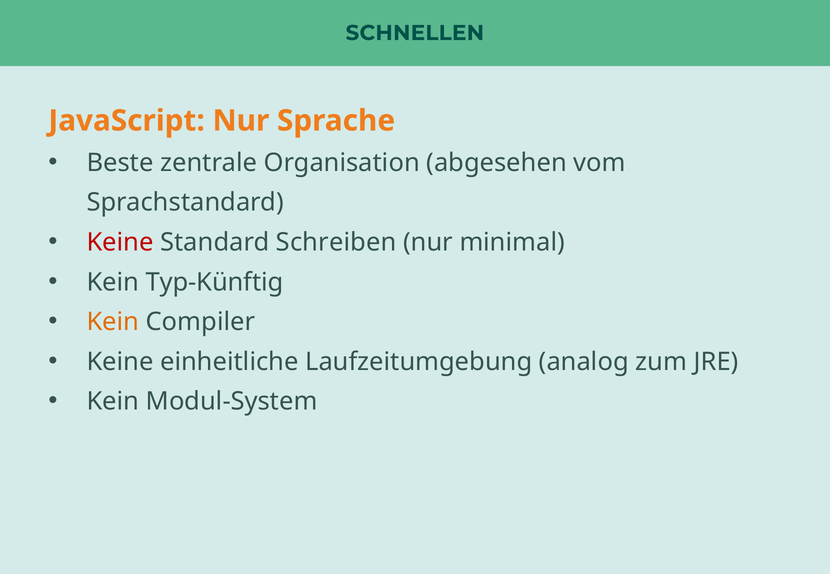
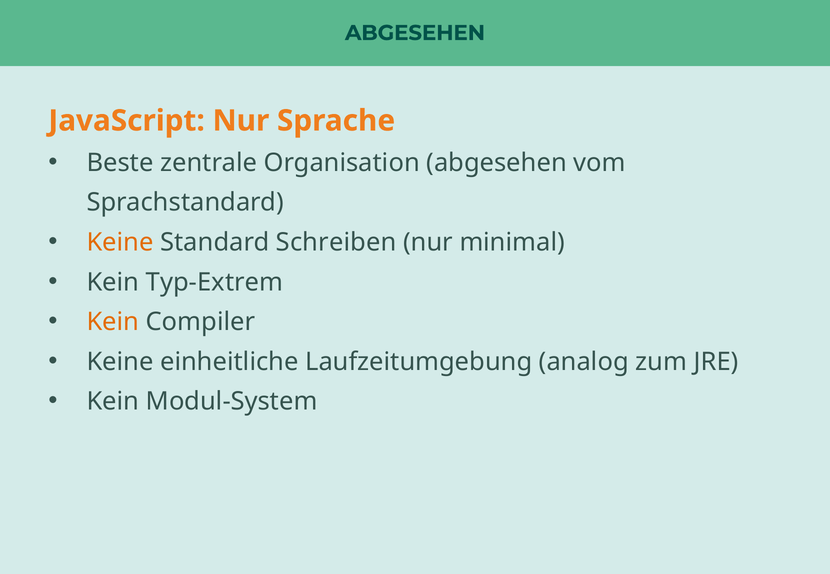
SCHNELLEN: SCHNELLEN -> ABGESEHEN (415, 33)
Keine colour: red -> orange (120, 243)
Typ-Künftig: Typ-Künftig -> Typ-Extrem (215, 282)
